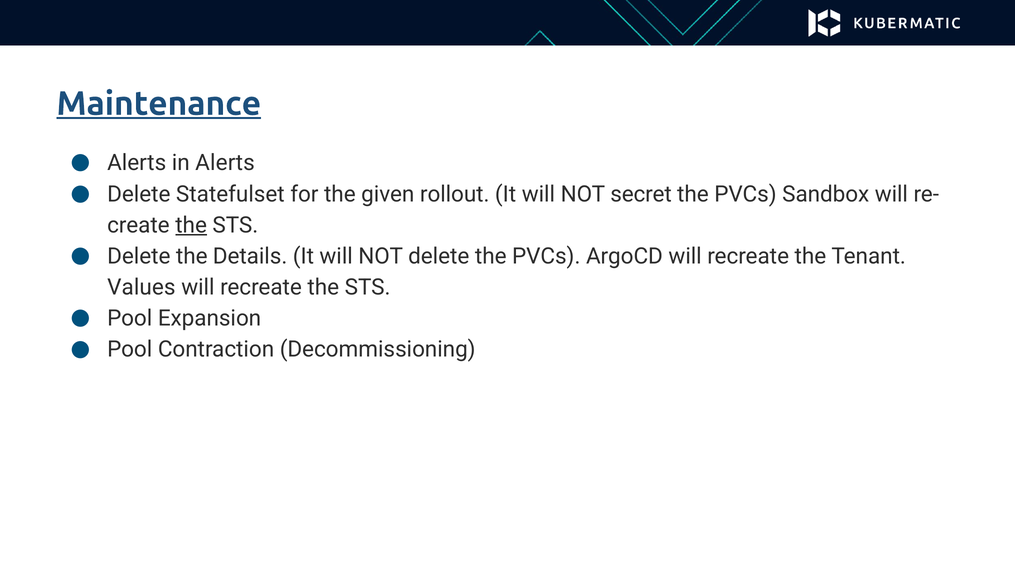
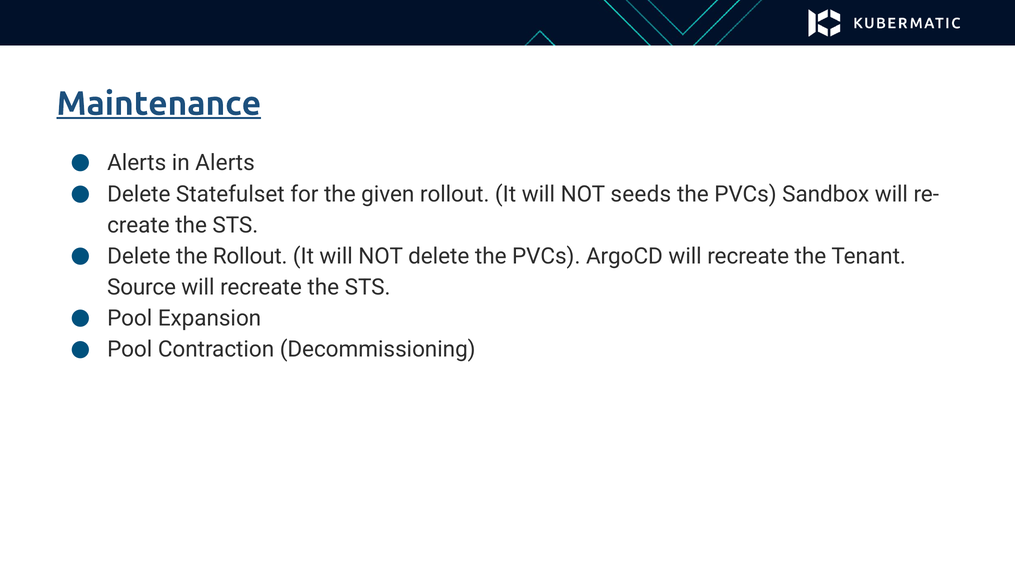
secret: secret -> seeds (641, 194)
the underline: present -> none (191, 225)
the Details: Details -> Rollout (250, 256)
Values: Values -> Source (142, 287)
